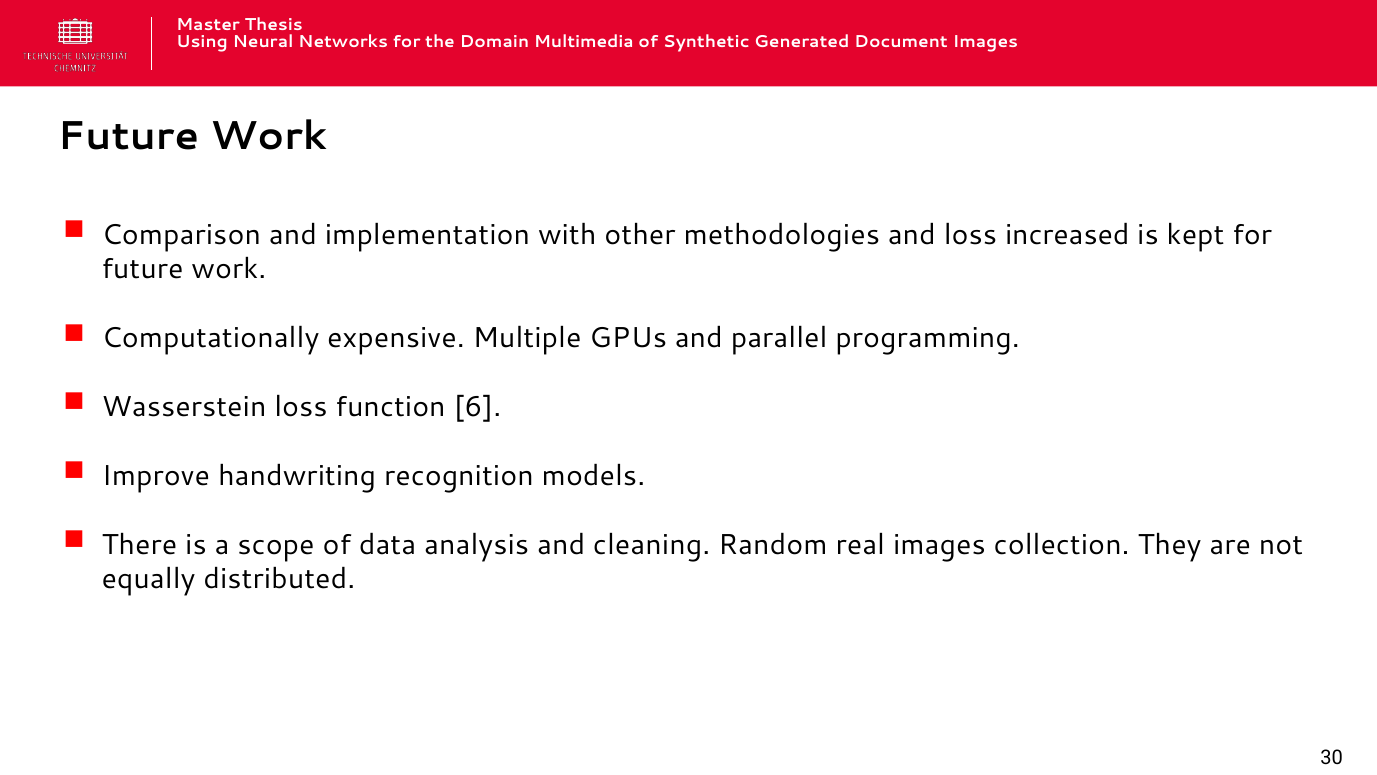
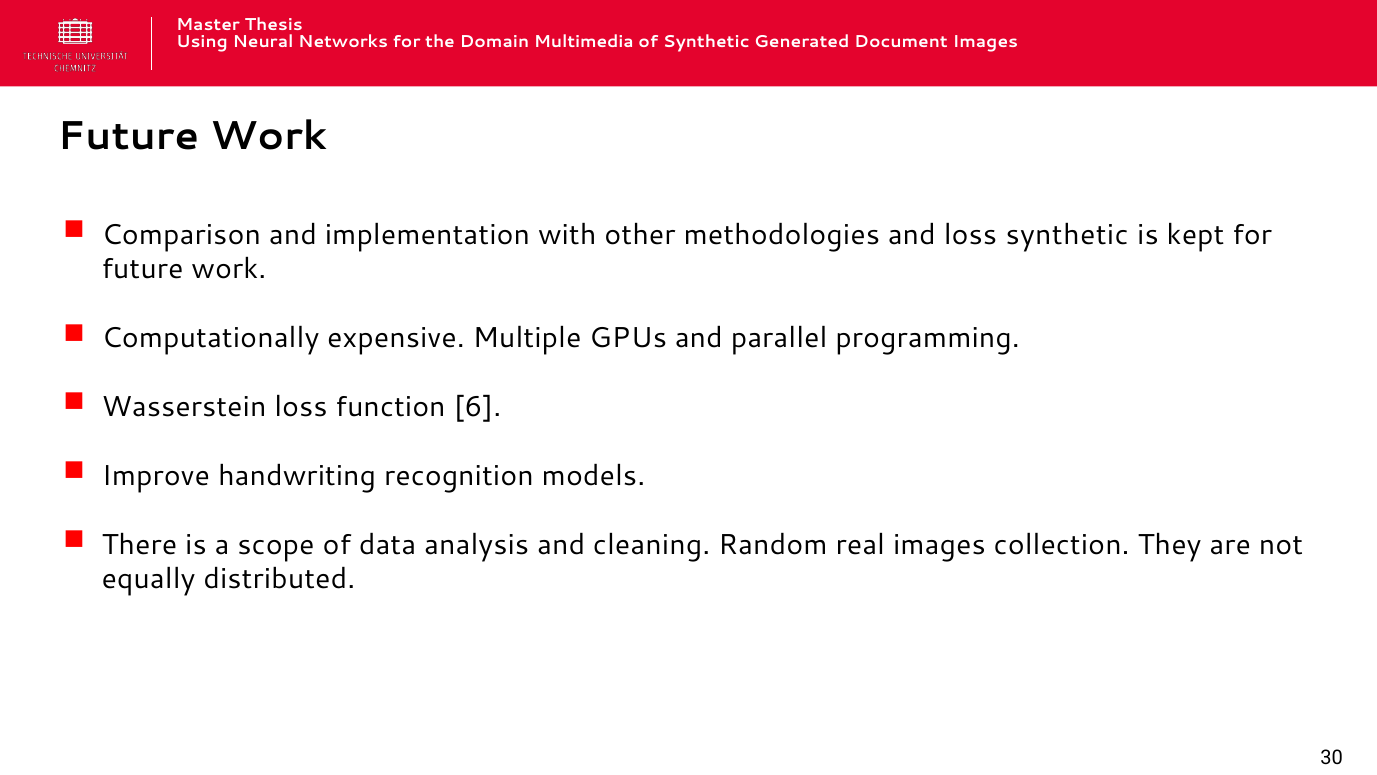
loss increased: increased -> synthetic (1067, 235)
